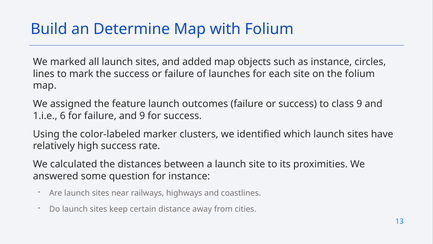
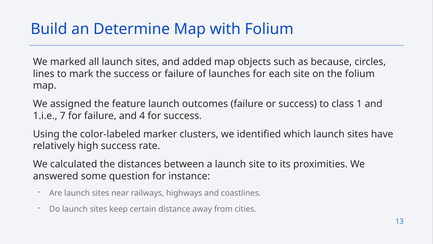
as instance: instance -> because (331, 62)
class 9: 9 -> 1 (359, 104)
6: 6 -> 7 (63, 116)
and 9: 9 -> 4 (142, 116)
